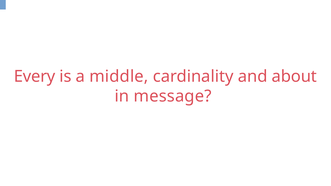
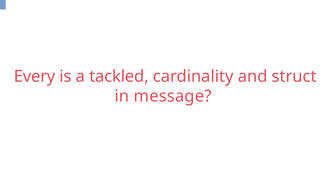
middle: middle -> tackled (119, 76)
about: about -> struct (294, 76)
